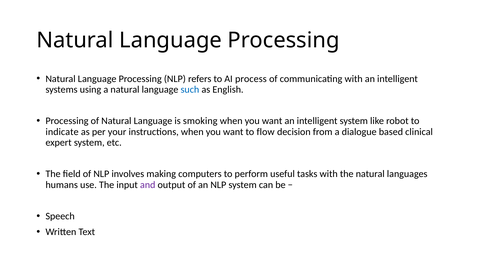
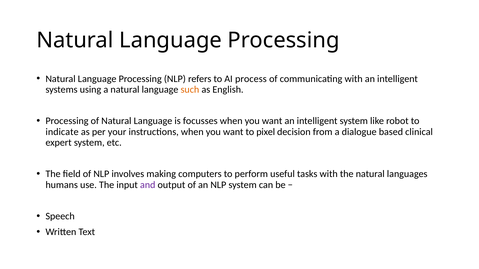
such colour: blue -> orange (190, 90)
smoking: smoking -> focusses (200, 121)
flow: flow -> pixel (266, 132)
